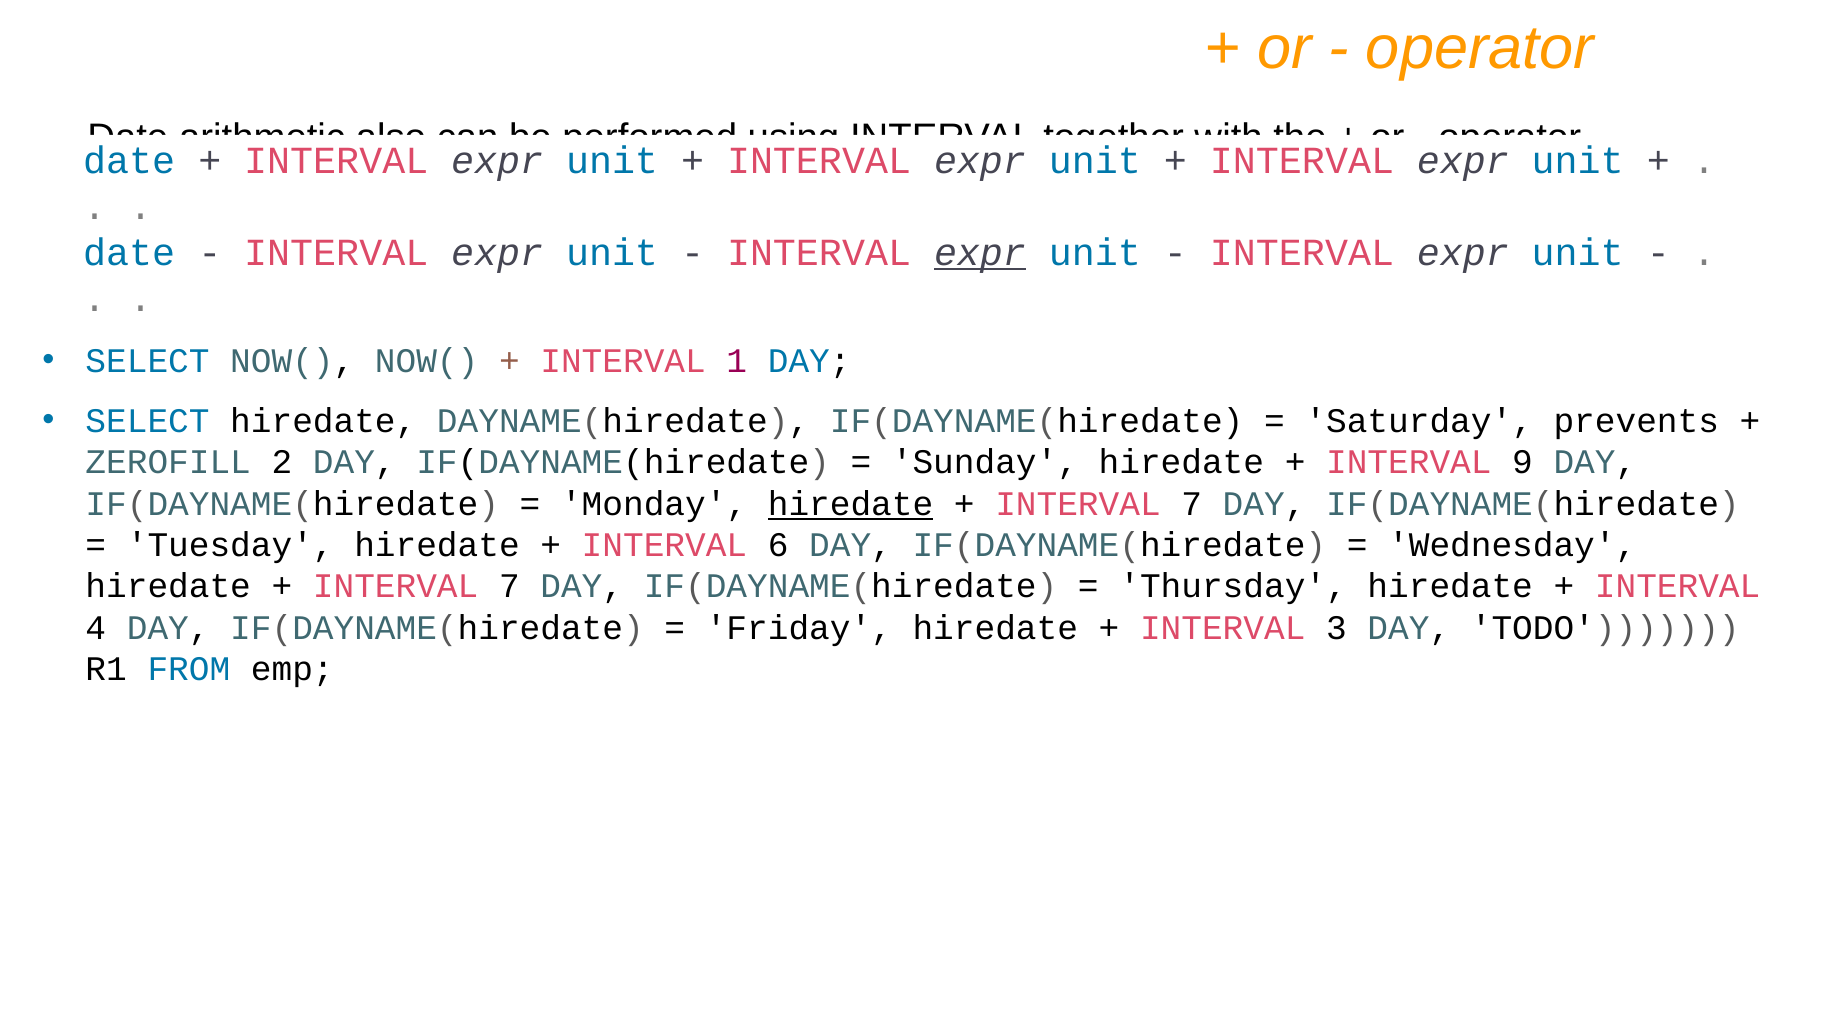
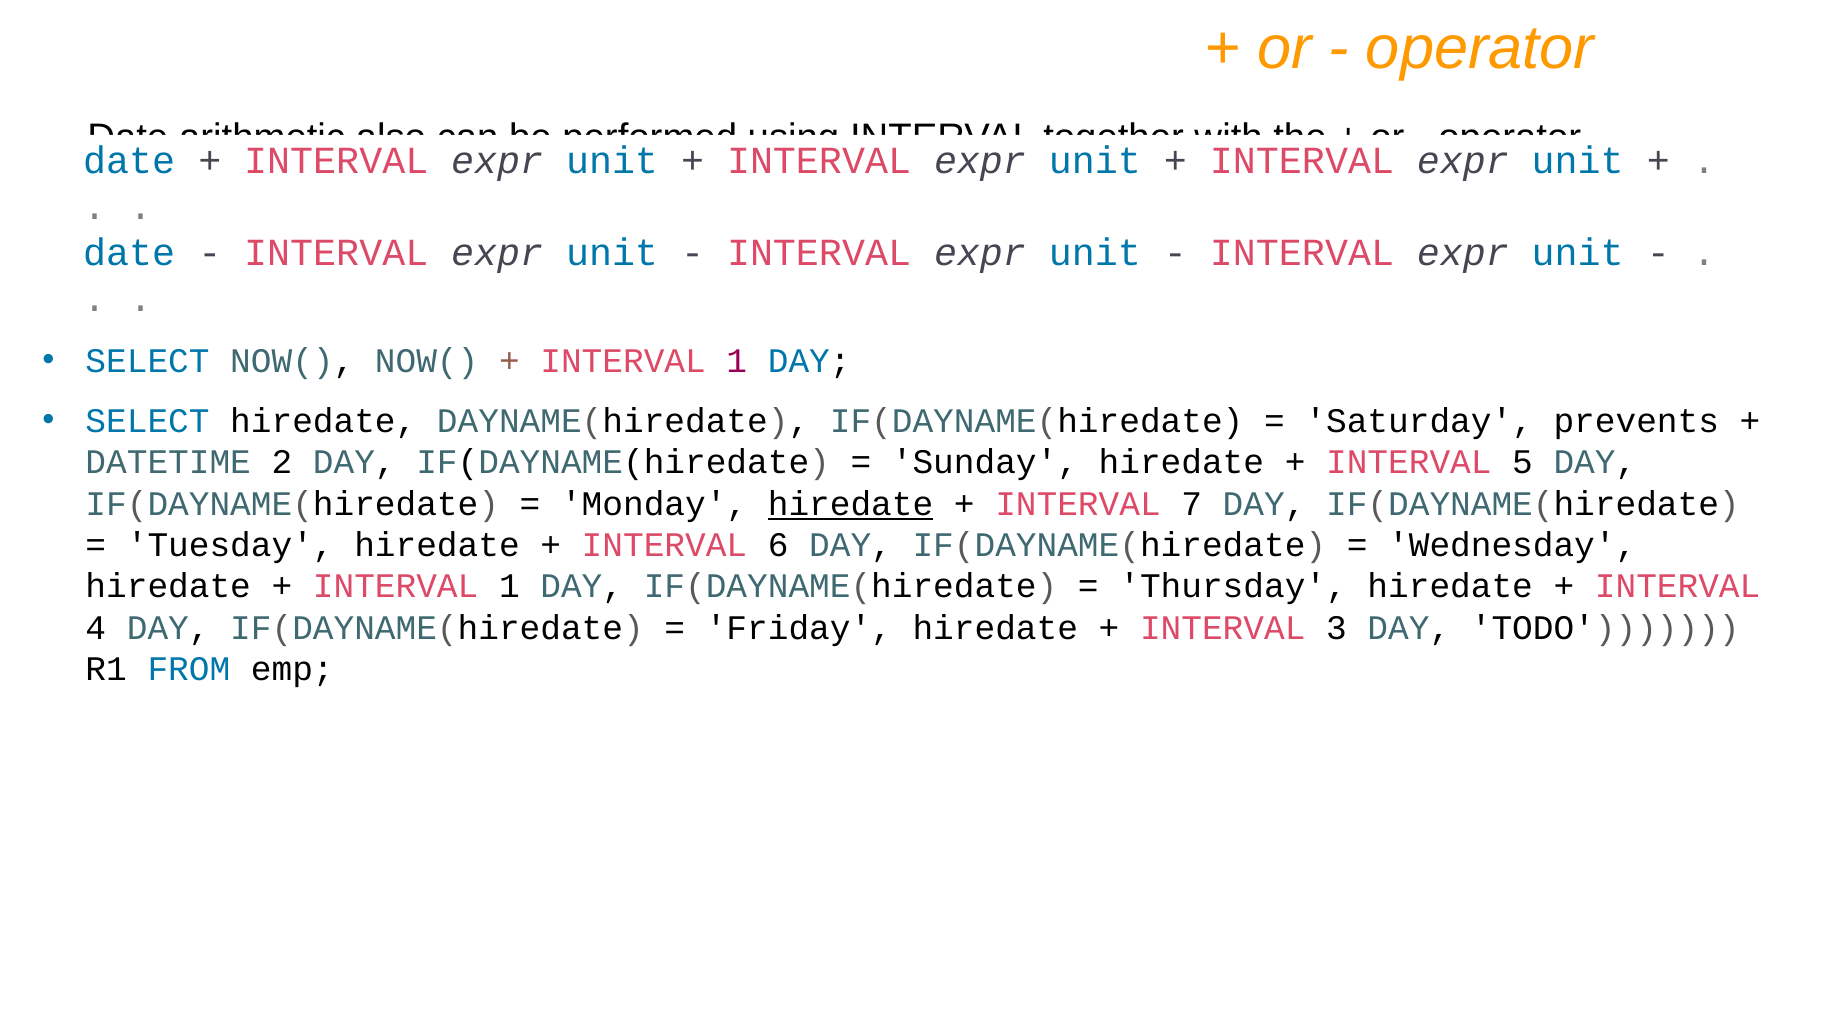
expr underline: present -> none (980, 252)
ZEROFILL: ZEROFILL -> DATETIME (168, 462)
9: 9 -> 5 (1523, 462)
7: 7 -> 1 (509, 587)
